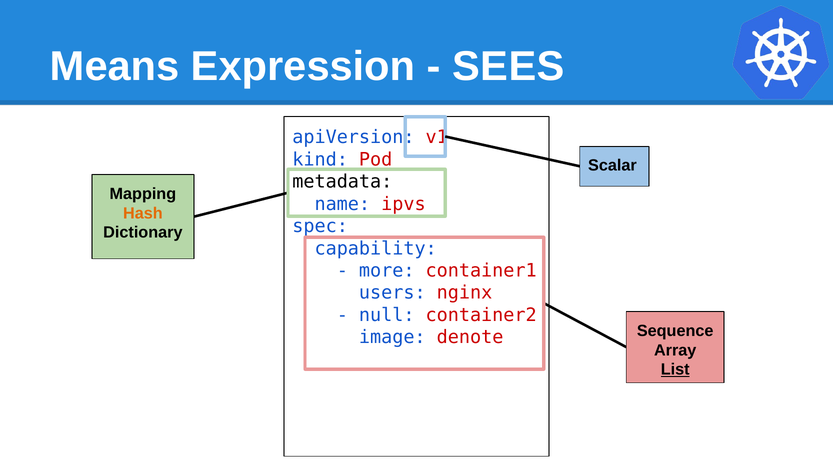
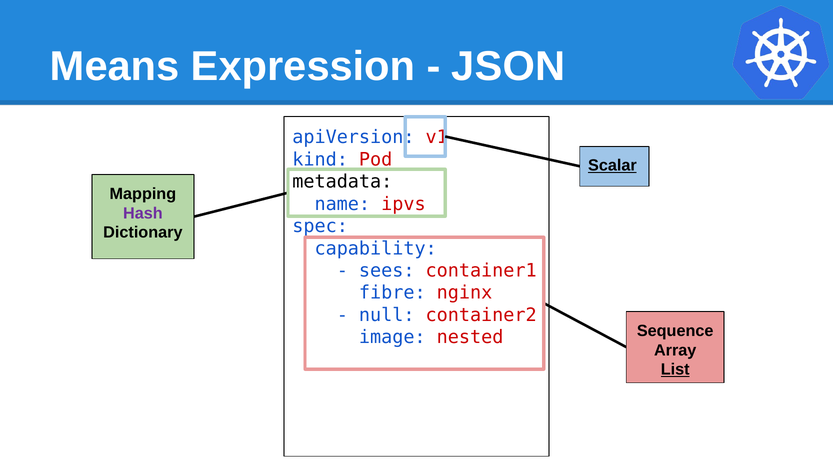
SEES: SEES -> JSON (508, 66)
Scalar underline: none -> present (612, 165)
Hash colour: orange -> purple (143, 213)
more: more -> sees (387, 270)
users: users -> fibre (392, 293)
denote: denote -> nested (470, 337)
